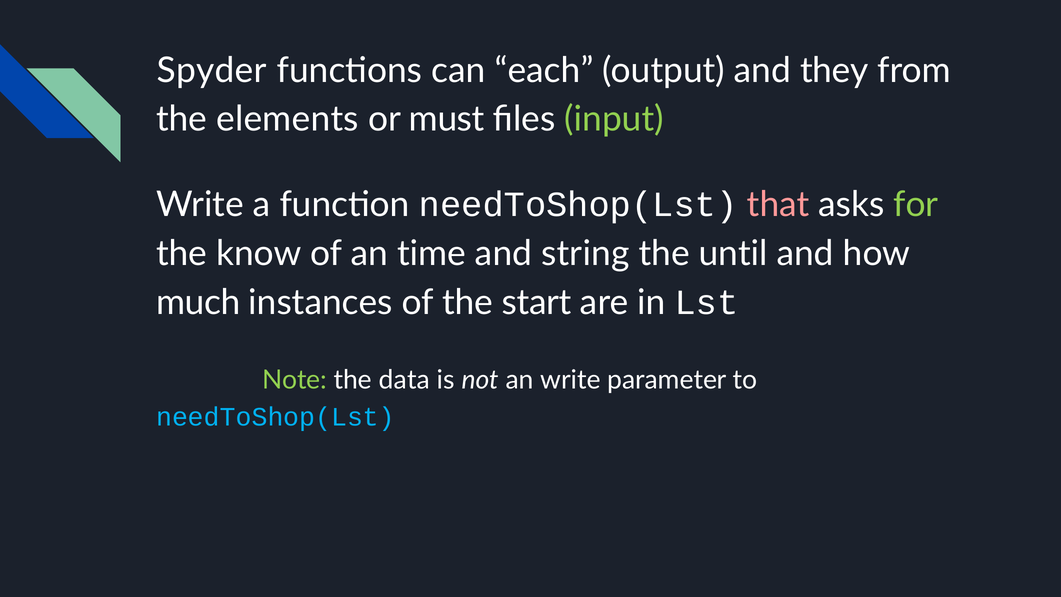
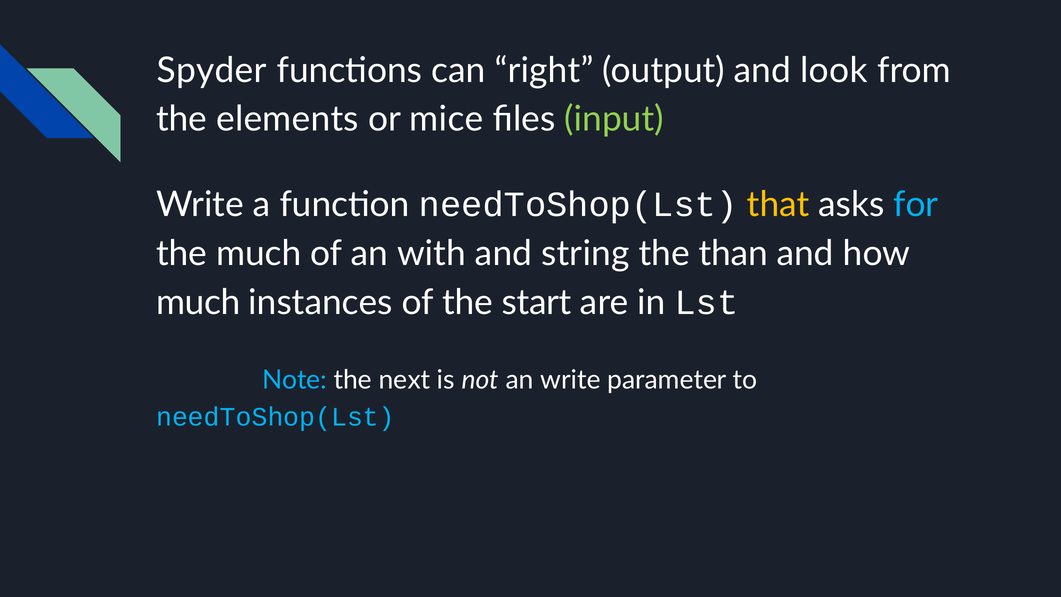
each: each -> right (544, 70)
they: they -> look (834, 70)
must: must -> mice (446, 119)
that colour: pink -> yellow (778, 205)
for colour: light green -> light blue (916, 205)
the know: know -> much (259, 253)
time: time -> with (431, 253)
until: until -> than (733, 253)
Note colour: light green -> light blue (295, 380)
data: data -> next (404, 380)
